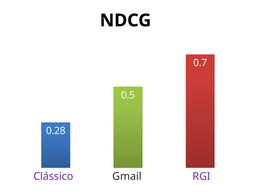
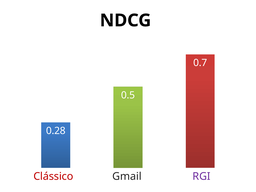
Clássico colour: purple -> red (53, 176)
